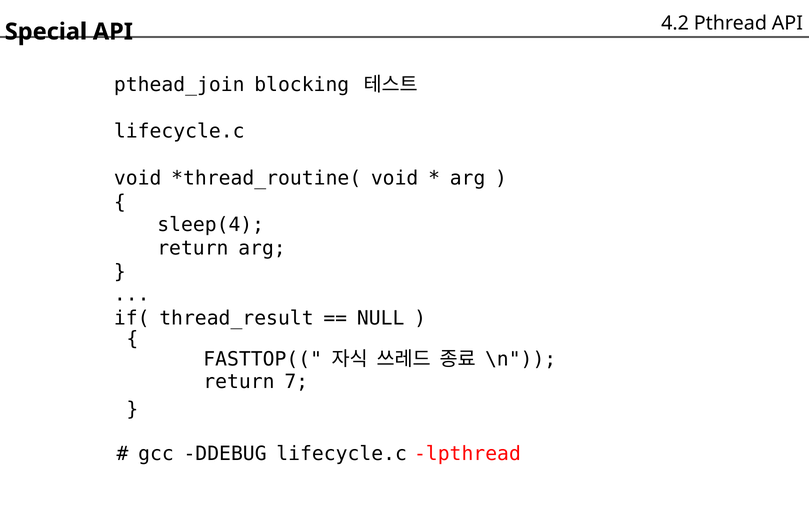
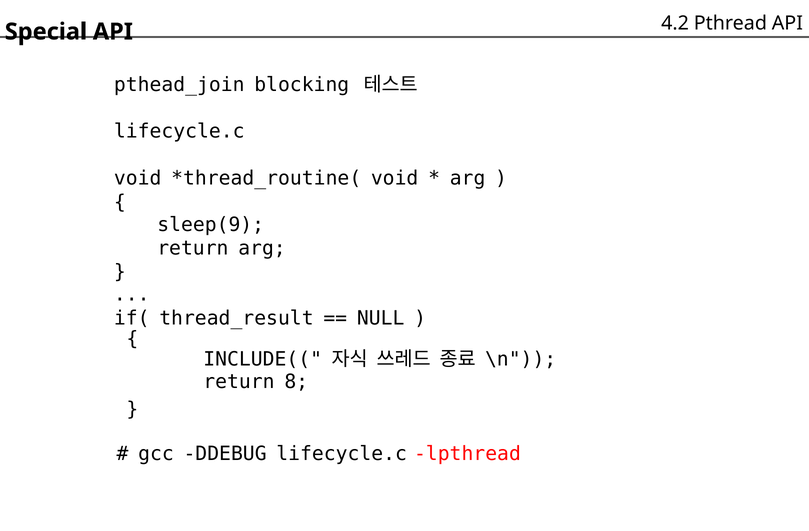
sleep(4: sleep(4 -> sleep(9 (211, 225)
FASTTOP((: FASTTOP(( -> INCLUDE(( (263, 360)
7: 7 -> 8 (296, 382)
